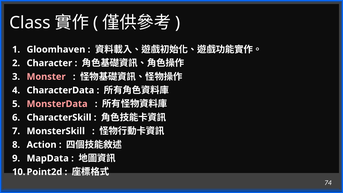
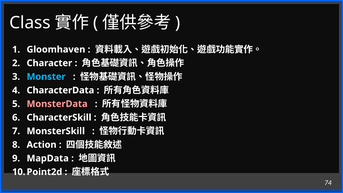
Monster colour: pink -> light blue (46, 77)
